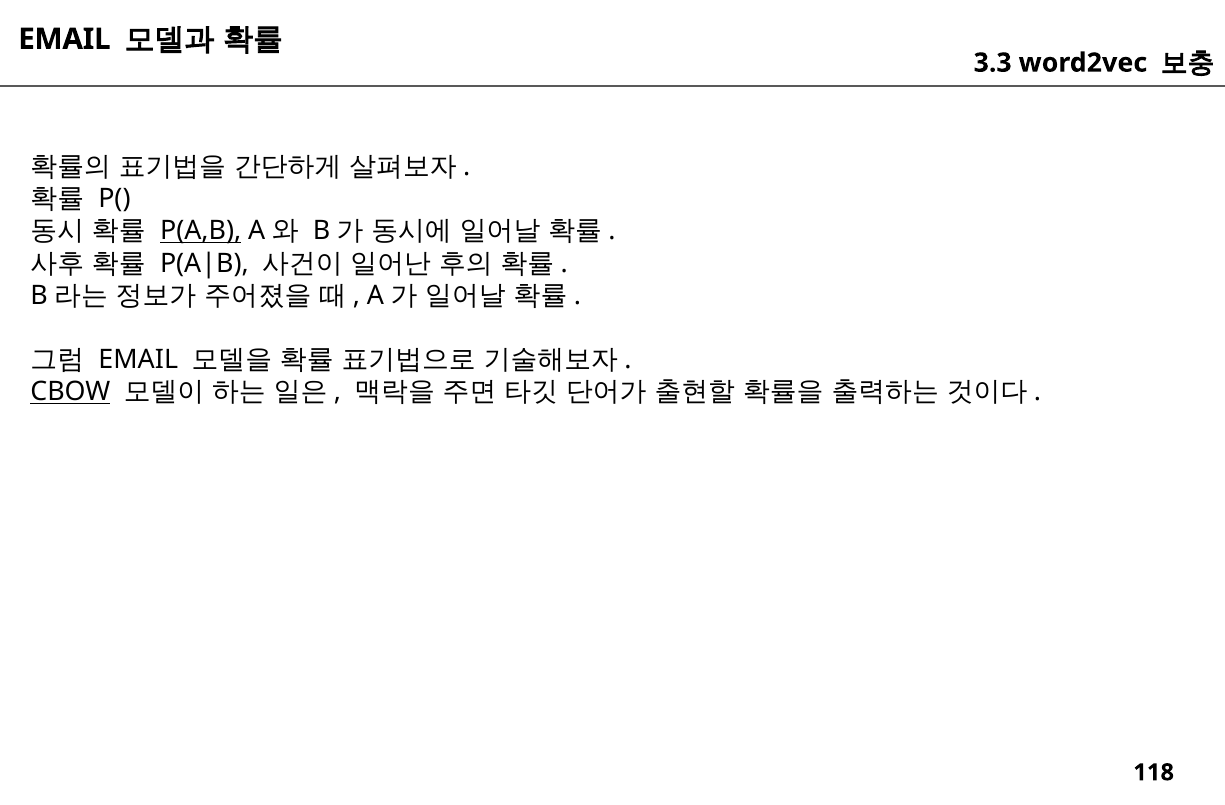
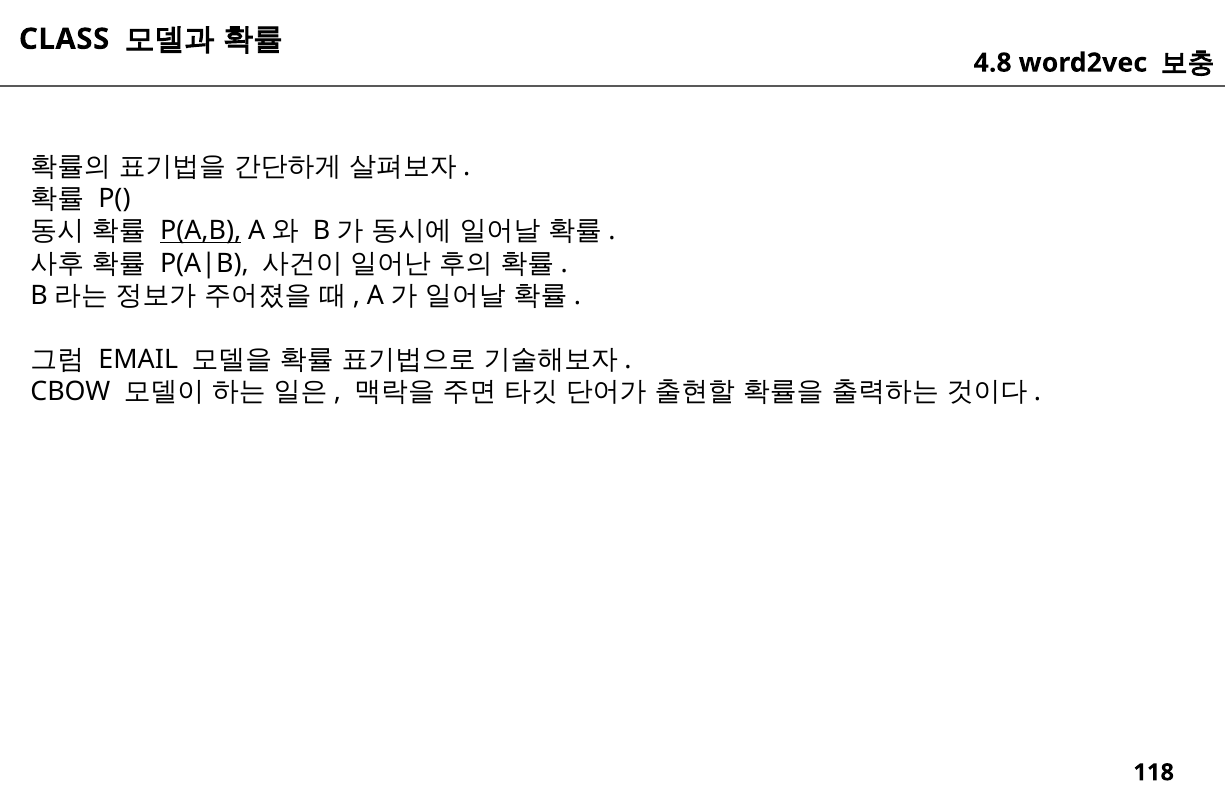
EMAIL: EMAIL -> CLASS (64, 39)
3.3: 3.3 -> 4.8 (993, 63)
CBOW underline: present -> none (70, 392)
